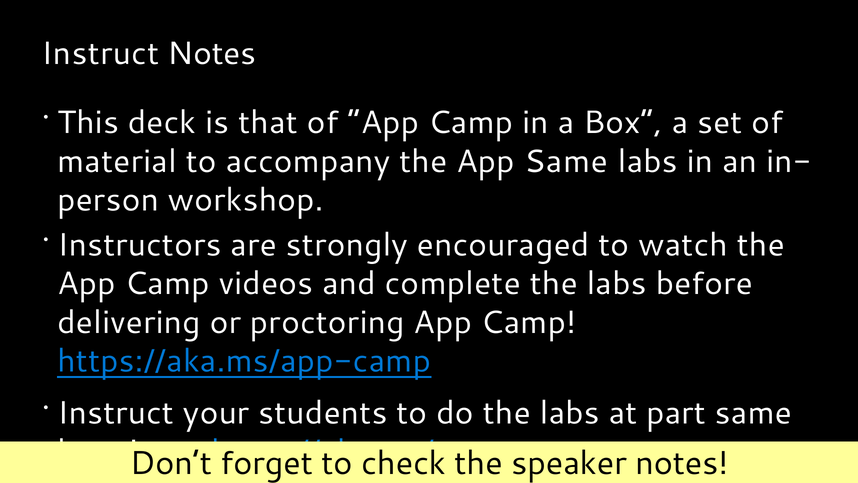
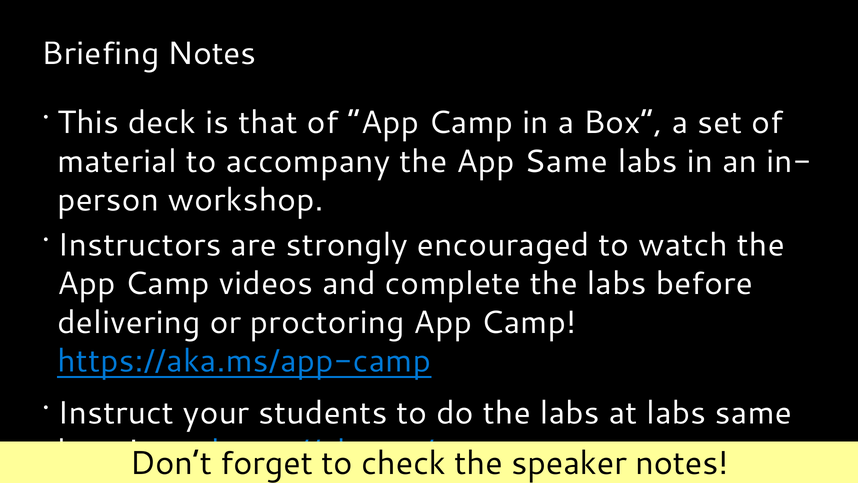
Instruct: Instruct -> Briefing (100, 54)
at part: part -> labs (676, 413)
